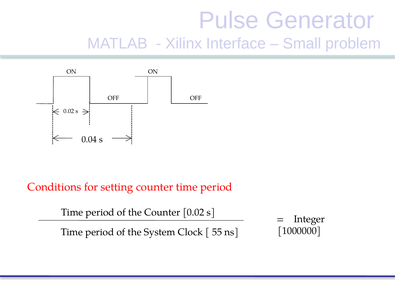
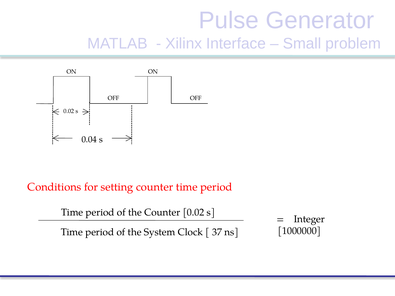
55: 55 -> 37 (217, 232)
